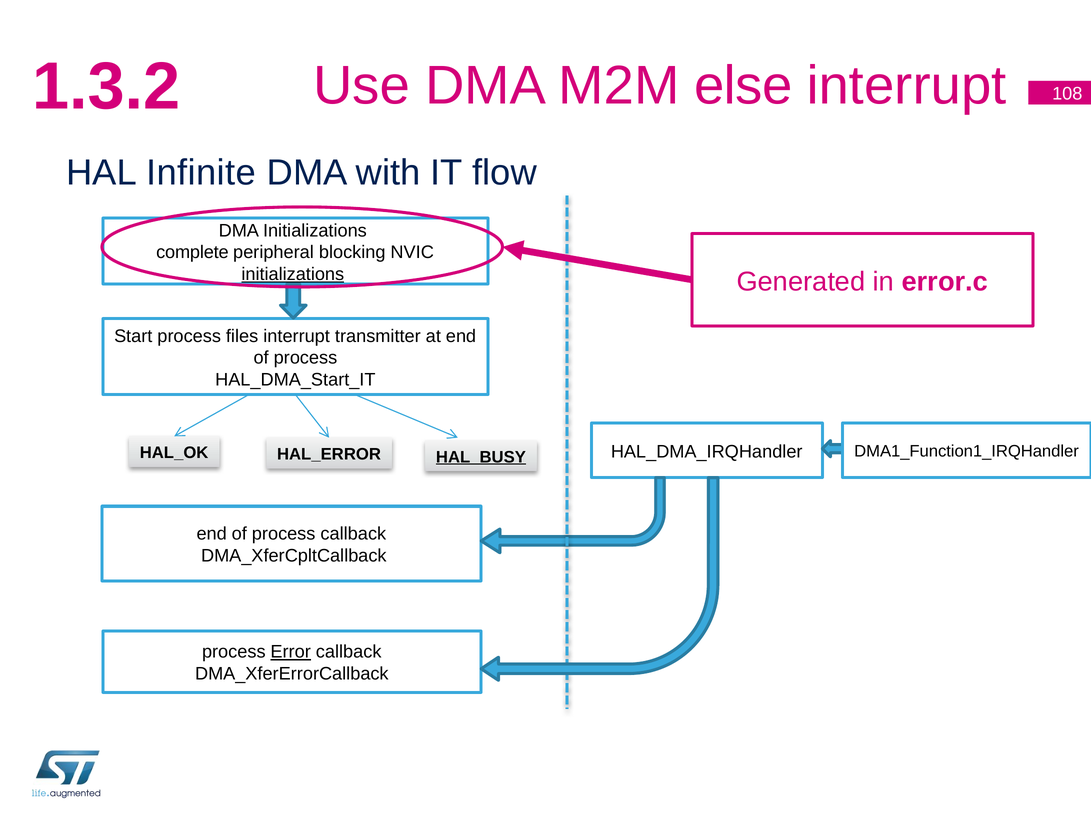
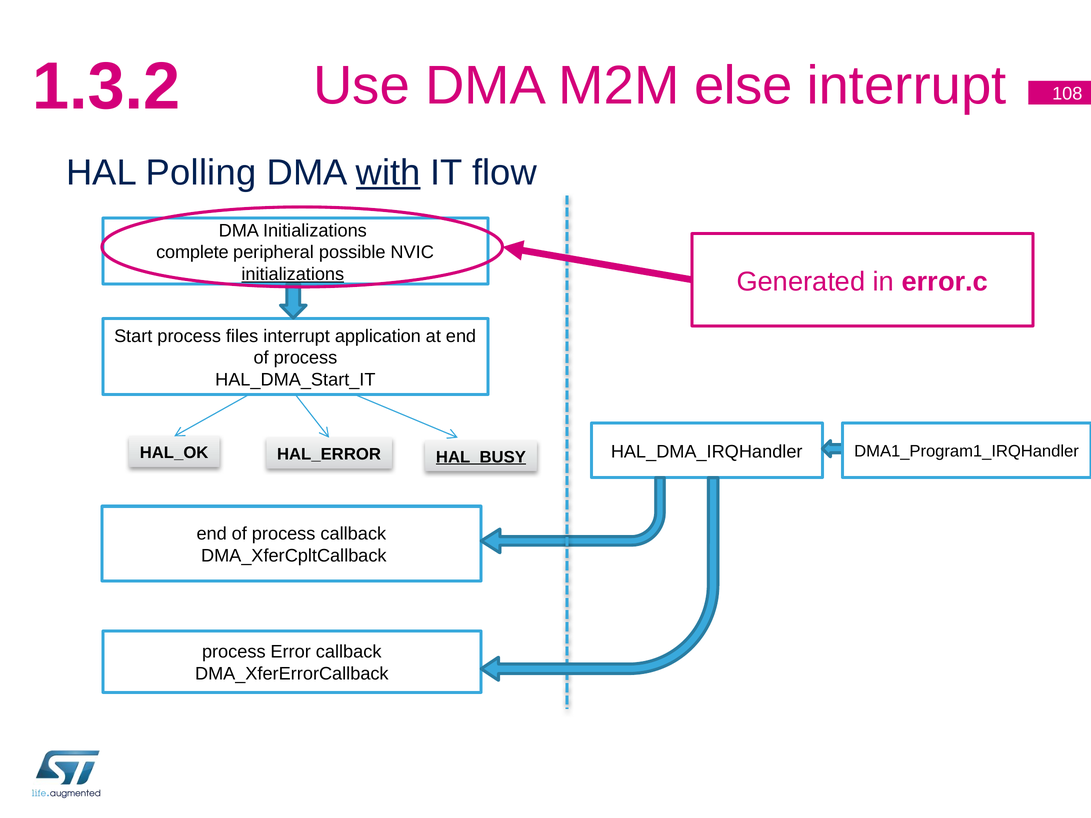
Infinite: Infinite -> Polling (201, 173)
with underline: none -> present (388, 173)
blocking: blocking -> possible (352, 252)
transmitter: transmitter -> application (378, 336)
DMA1_Function1_IRQHandler: DMA1_Function1_IRQHandler -> DMA1_Program1_IRQHandler (967, 452)
Error underline: present -> none (291, 652)
